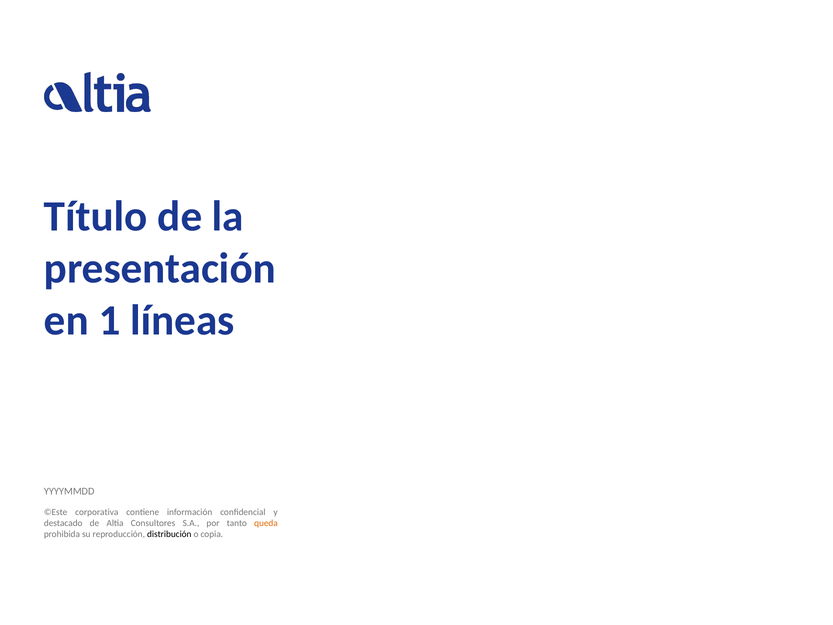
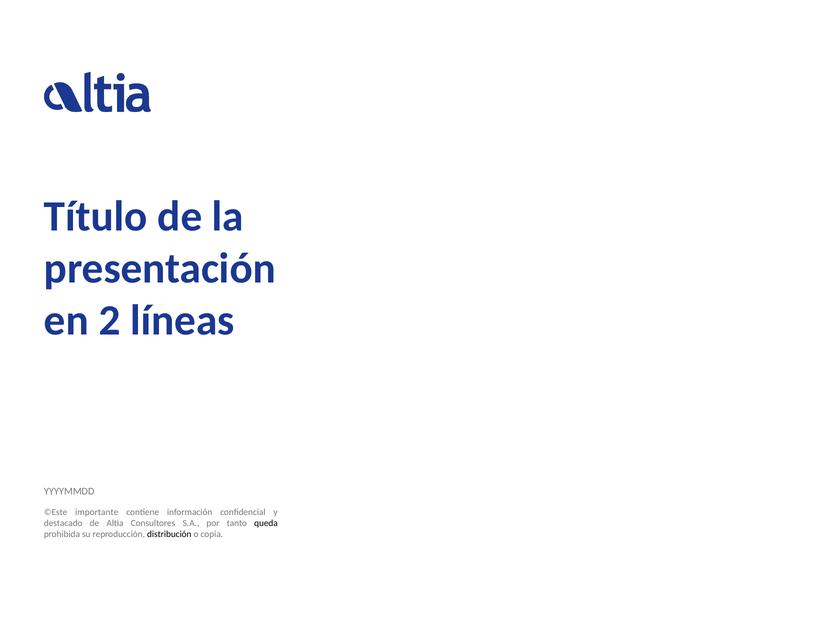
1: 1 -> 2 (109, 320)
corporativa: corporativa -> importante (97, 512)
queda colour: orange -> black (266, 523)
